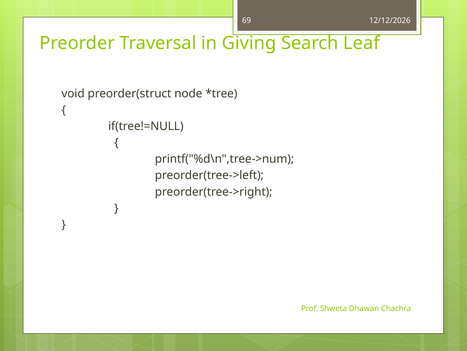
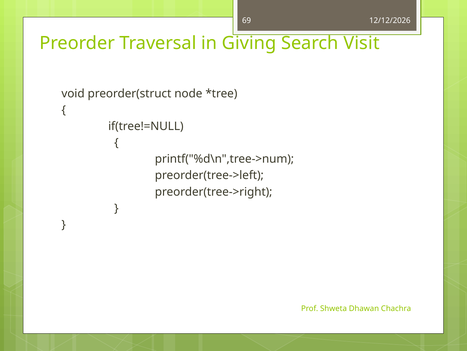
Leaf: Leaf -> Visit (361, 43)
